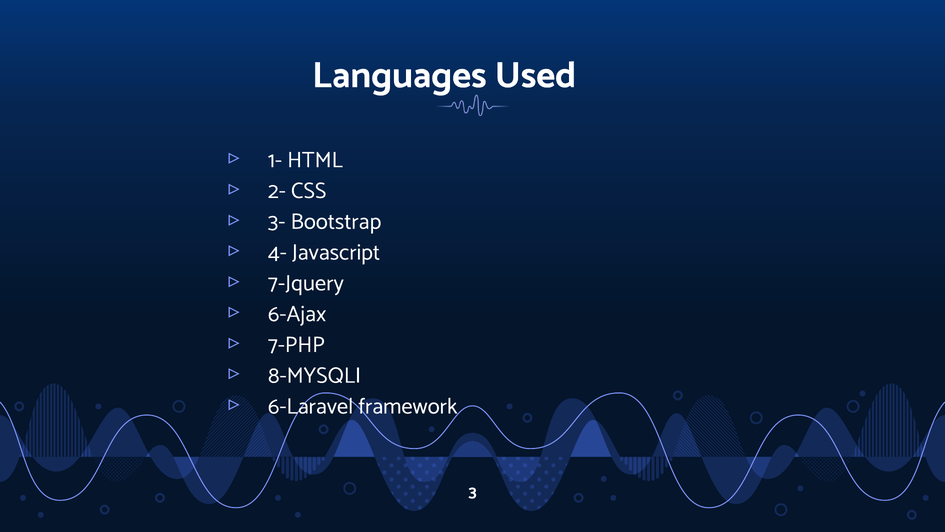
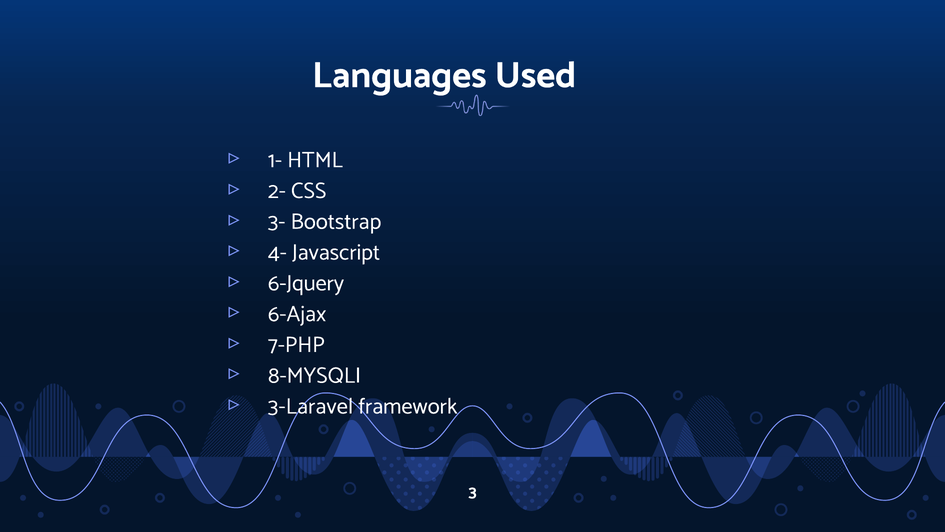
7-Jquery: 7-Jquery -> 6-Jquery (306, 283)
6-Laravel: 6-Laravel -> 3-Laravel (310, 406)
